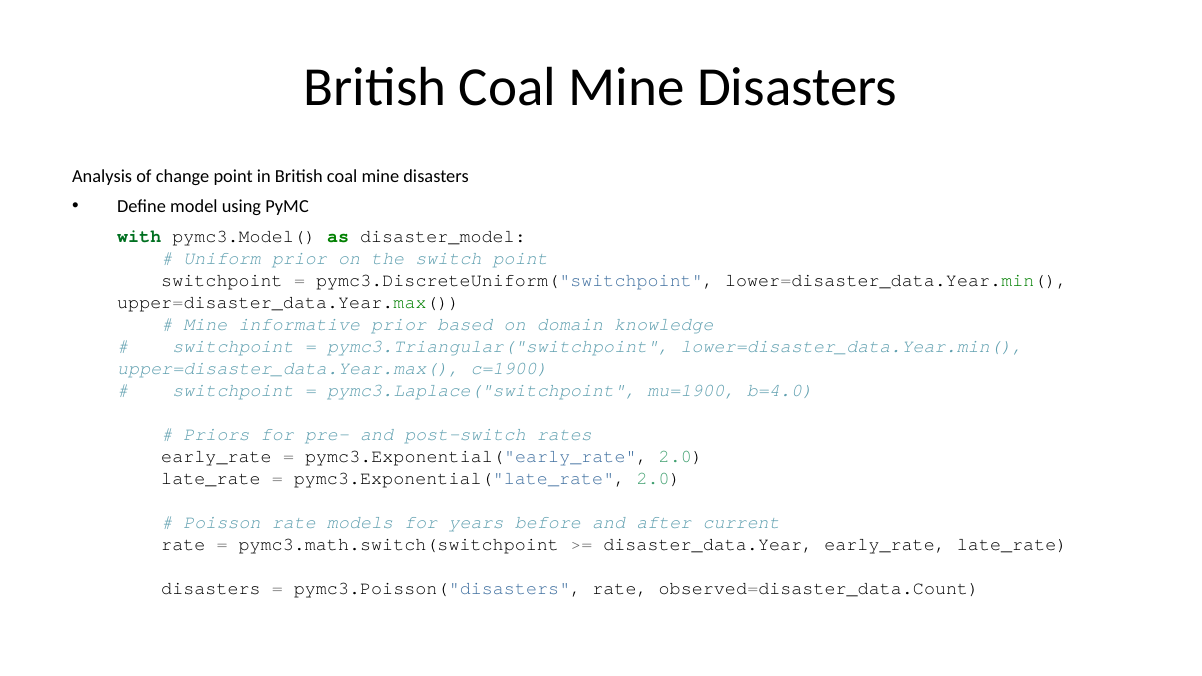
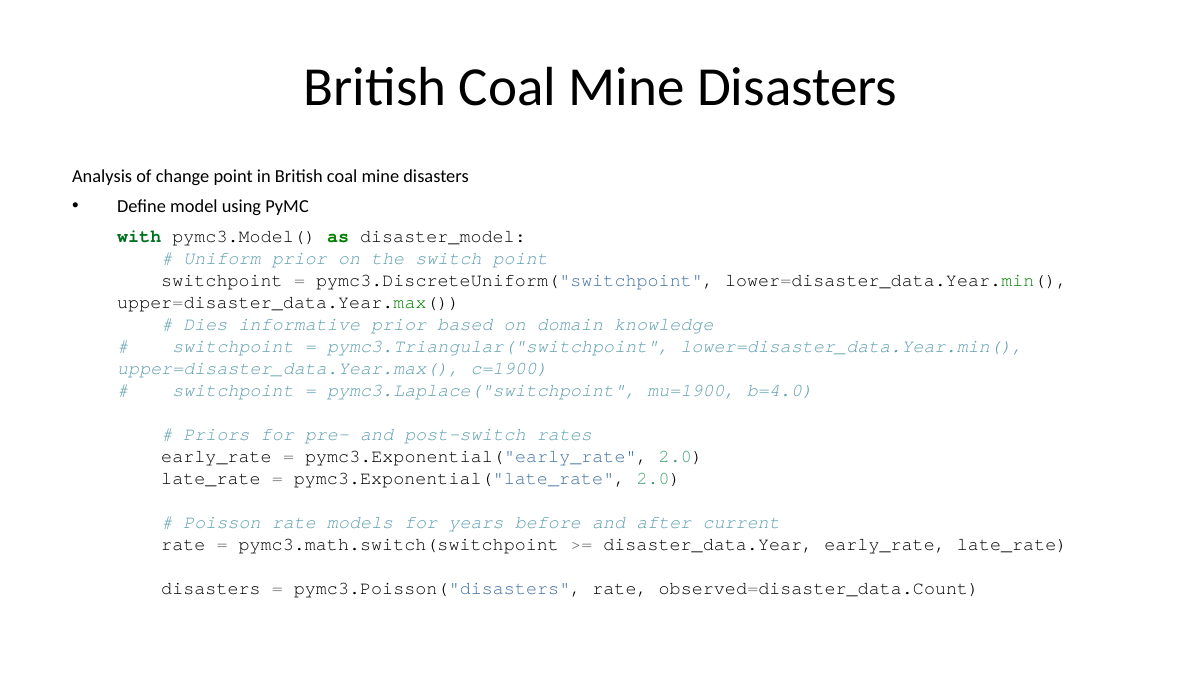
Mine: Mine -> Dies (205, 324)
